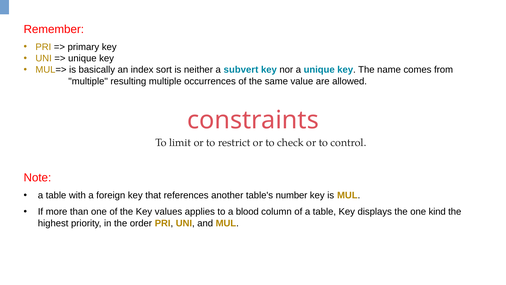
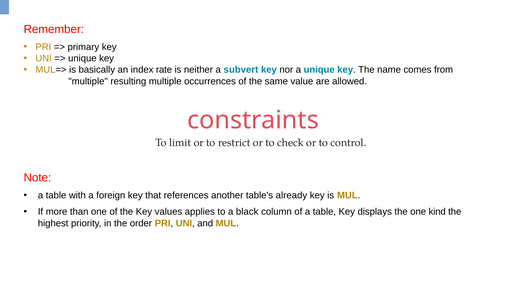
sort: sort -> rate (164, 70)
number: number -> already (291, 195)
blood: blood -> black (247, 212)
